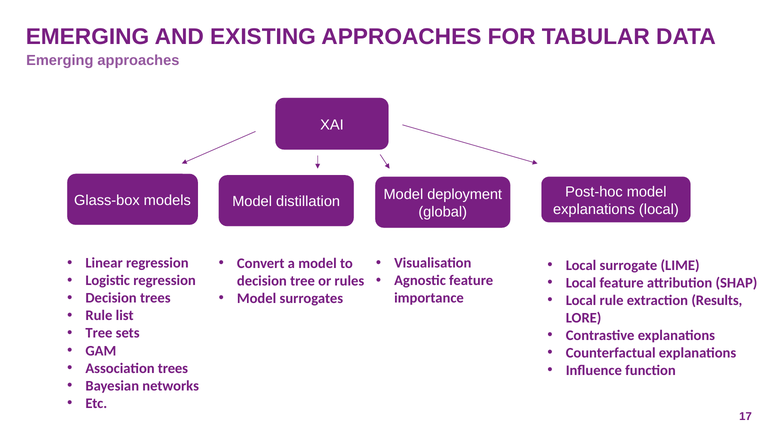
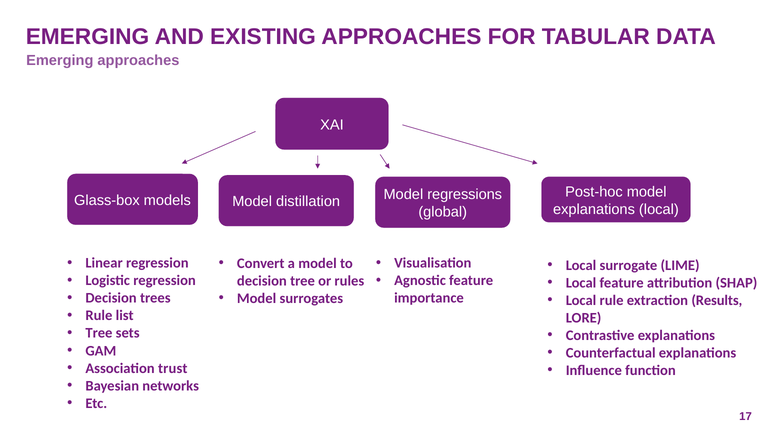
deployment: deployment -> regressions (465, 195)
Association trees: trees -> trust (173, 368)
